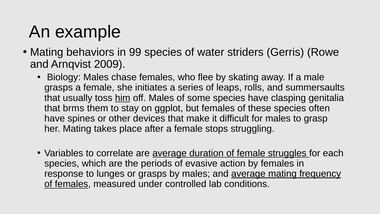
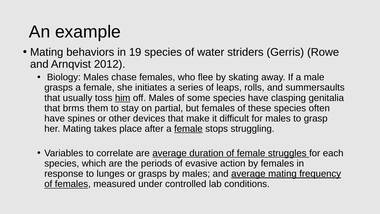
99: 99 -> 19 (135, 52)
2009: 2009 -> 2012 (110, 64)
ggplot: ggplot -> partial (169, 108)
female underline: none -> present (188, 129)
